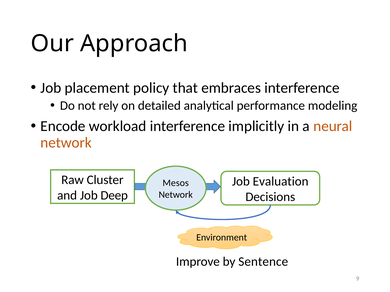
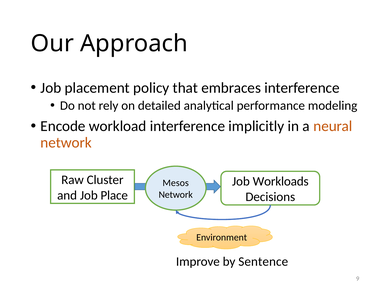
Evaluation: Evaluation -> Workloads (281, 182)
Deep: Deep -> Place (114, 196)
